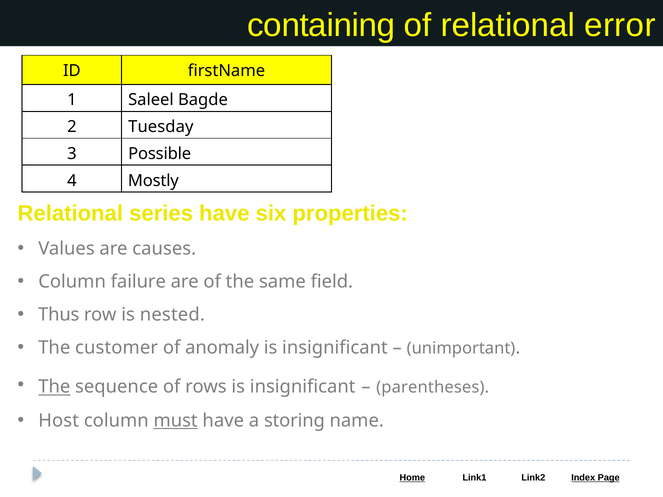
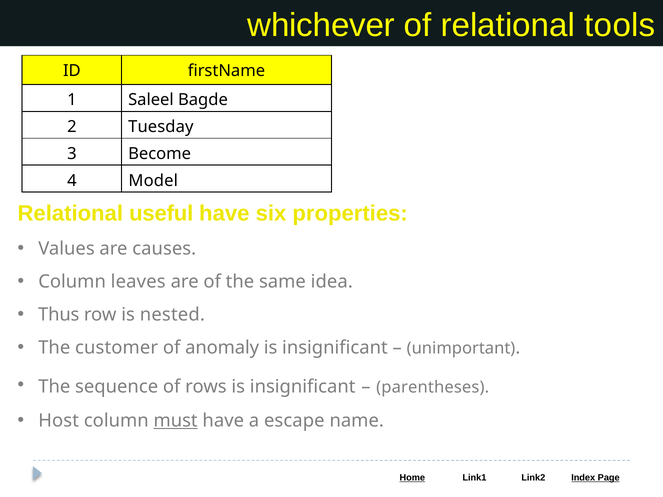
containing: containing -> whichever (321, 25)
error: error -> tools (620, 25)
Possible: Possible -> Become (160, 154)
Mostly: Mostly -> Model (153, 181)
series: series -> useful (161, 214)
failure: failure -> leaves (138, 282)
field: field -> idea (332, 282)
The underline: present -> none (54, 387)
storing: storing -> escape (294, 421)
